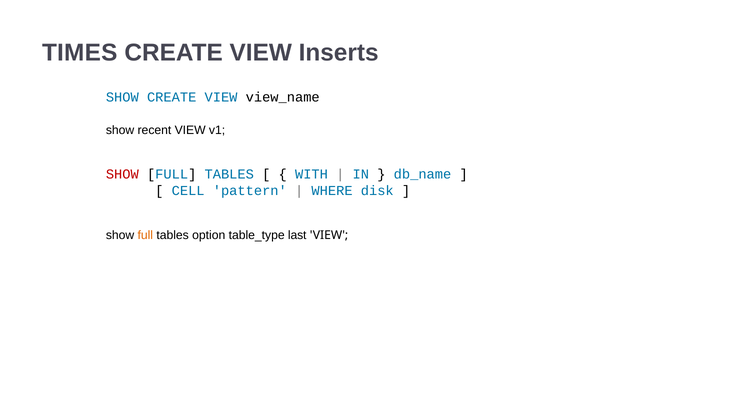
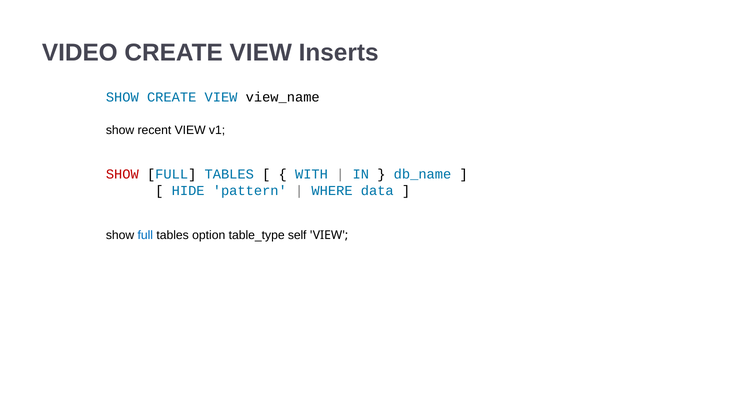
TIMES: TIMES -> VIDEO (80, 53)
CELL: CELL -> HIDE (188, 191)
disk: disk -> data (377, 191)
full colour: orange -> blue (145, 235)
last: last -> self (297, 235)
